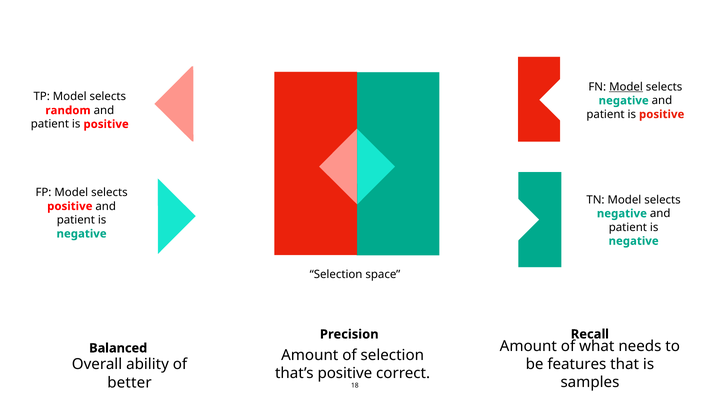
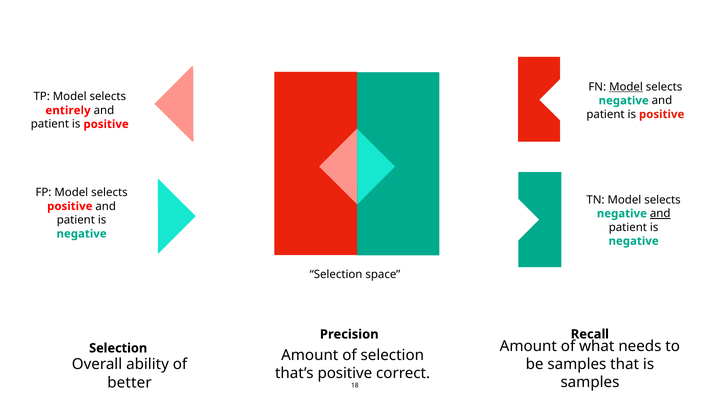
random: random -> entirely (68, 111)
and underline: none -> present (660, 214)
Balanced: Balanced -> Selection (118, 348)
be features: features -> samples (577, 365)
